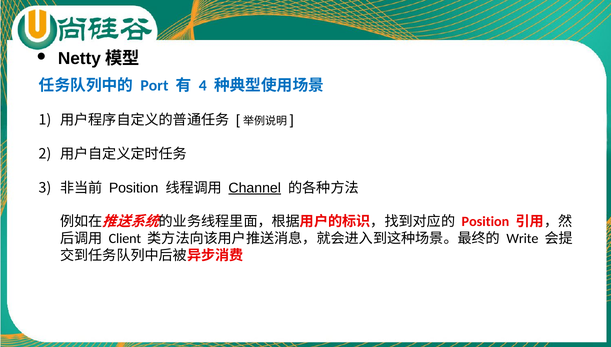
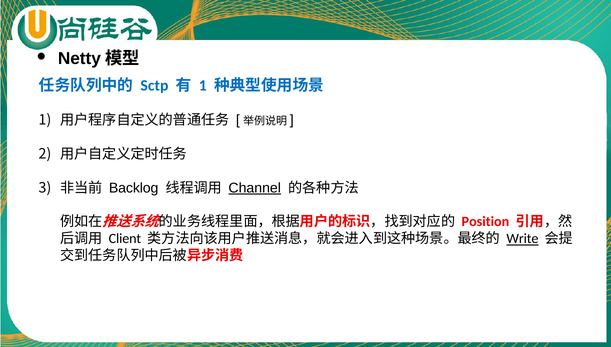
Port: Port -> Sctp (154, 85)
4: 4 -> 1 (203, 85)
Position: Position -> Backlog (134, 188)
Write underline: none -> present (522, 238)
